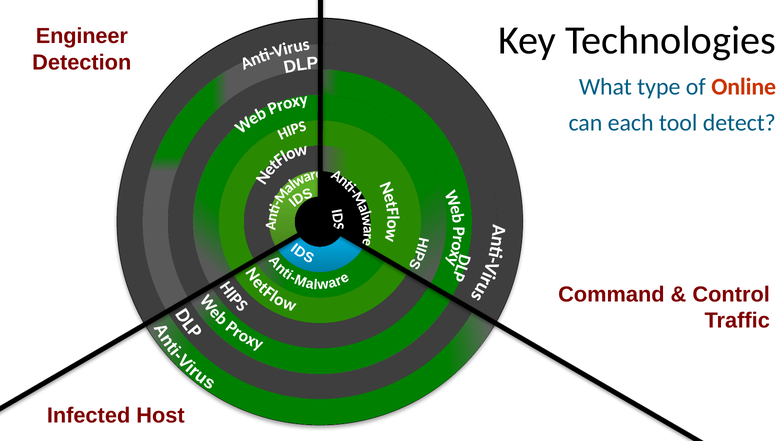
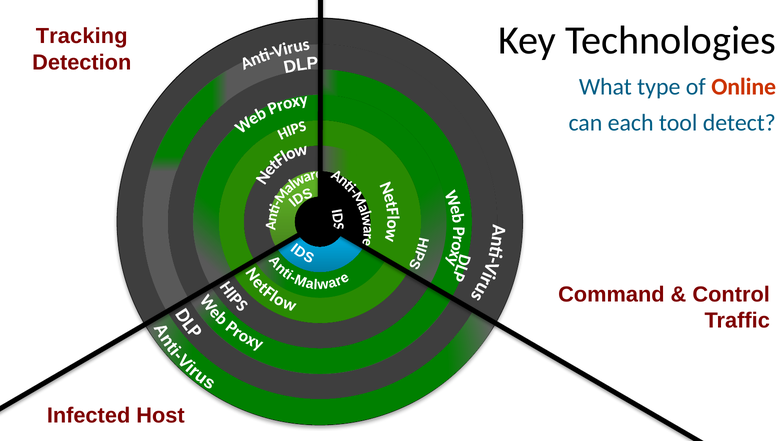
Engineer: Engineer -> Tracking (82, 36)
